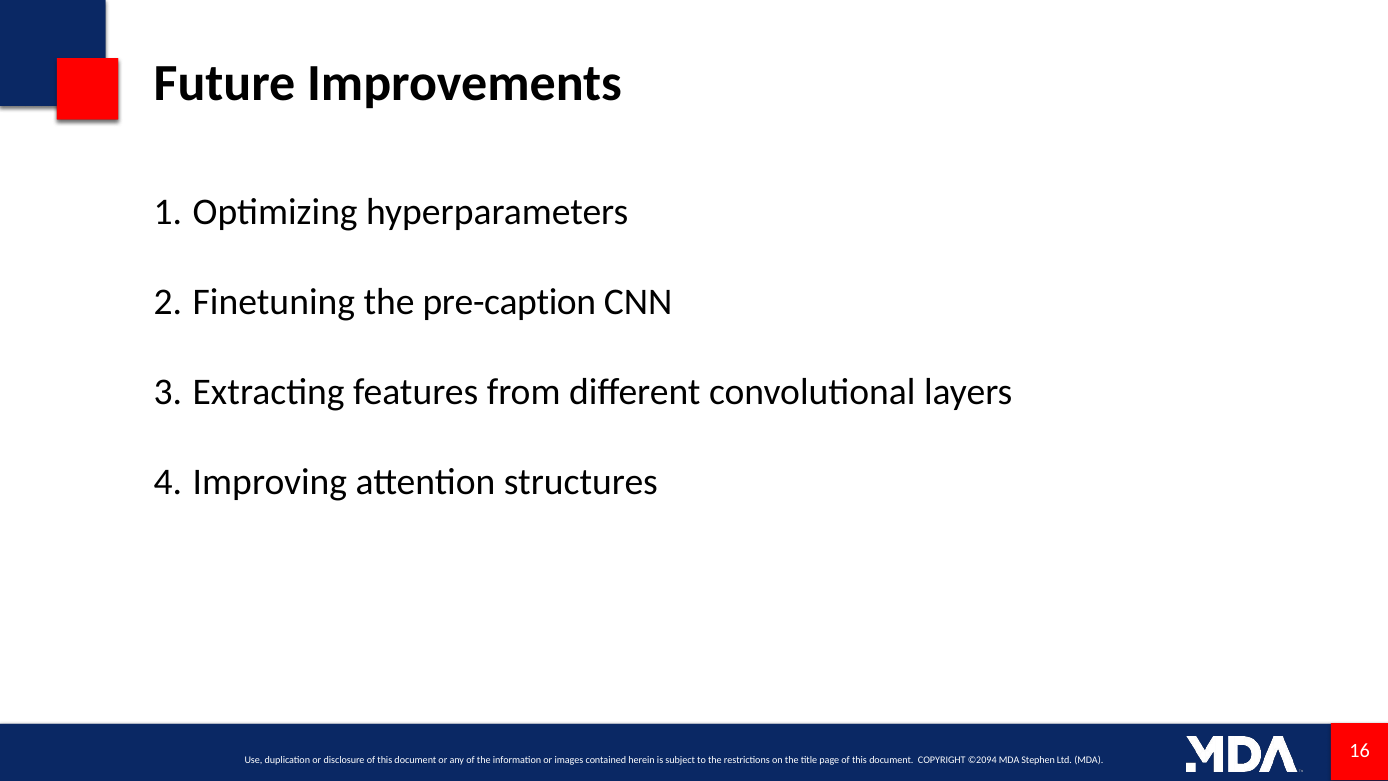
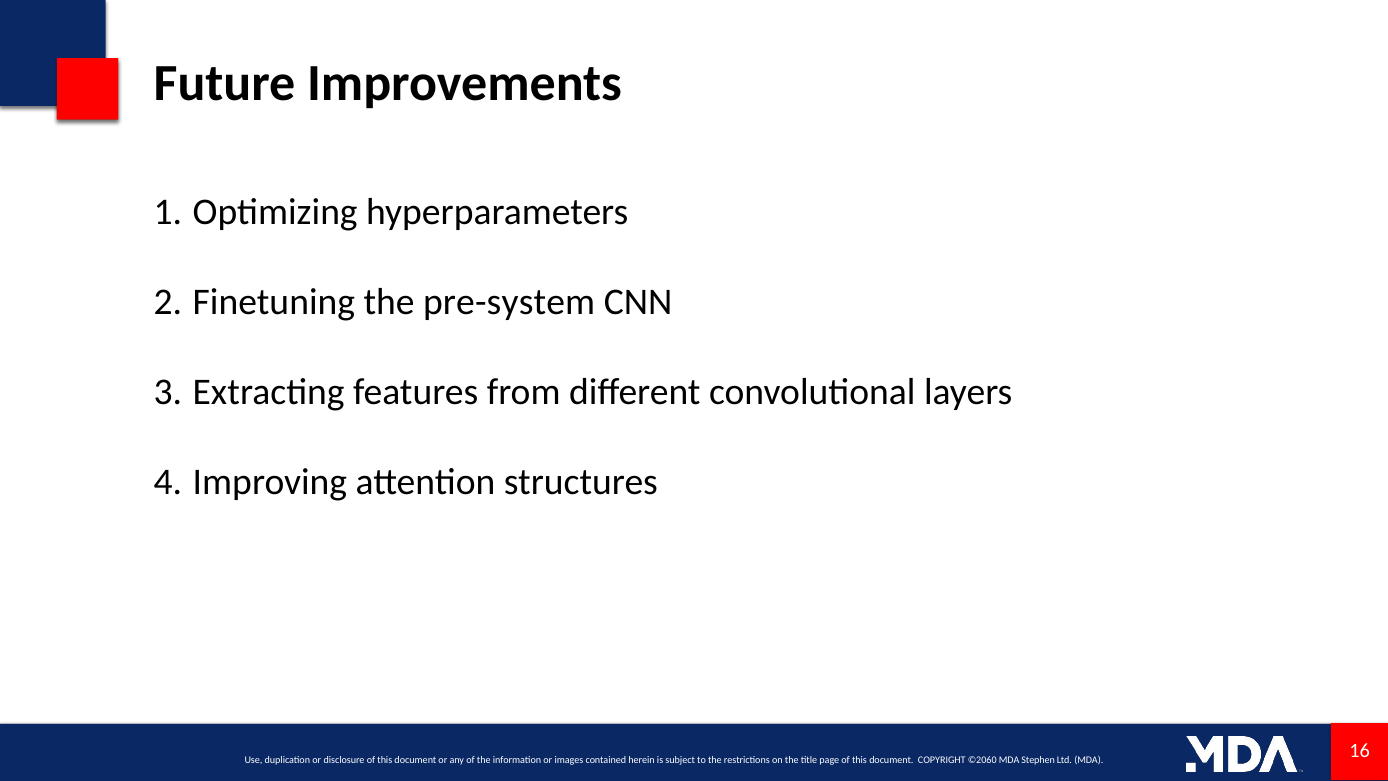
pre-caption: pre-caption -> pre-system (509, 302)
©2094: ©2094 -> ©2060 (982, 760)
